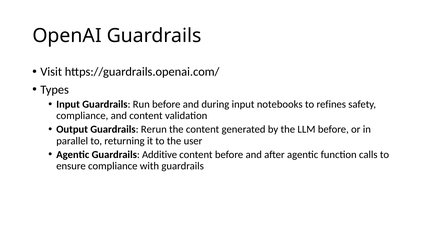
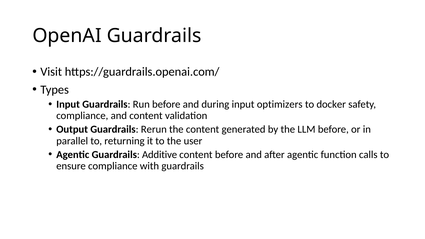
notebooks: notebooks -> optimizers (280, 104)
refines: refines -> docker (331, 104)
